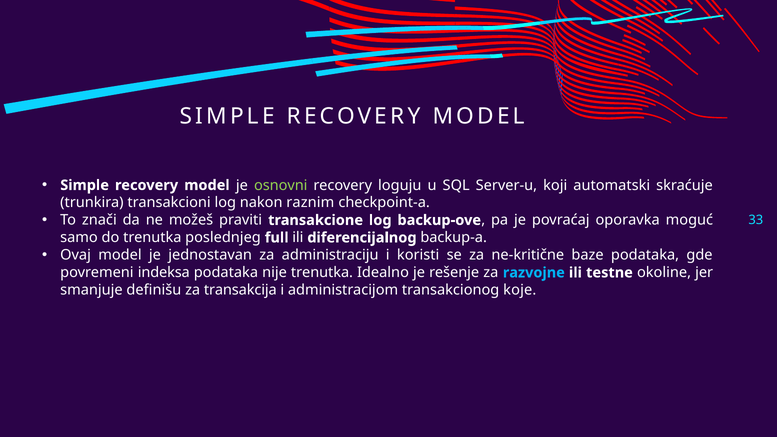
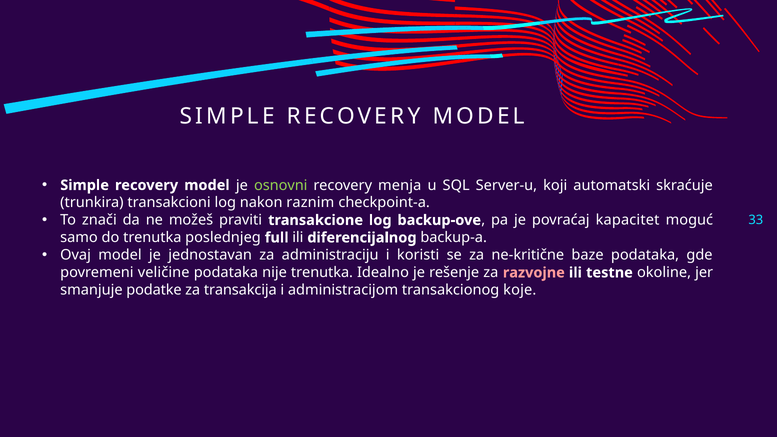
loguju: loguju -> menja (400, 185)
oporavka: oporavka -> kapacitet (628, 220)
indeksa: indeksa -> veličine (164, 273)
razvojne colour: light blue -> pink (534, 273)
definišu: definišu -> podatke (154, 290)
